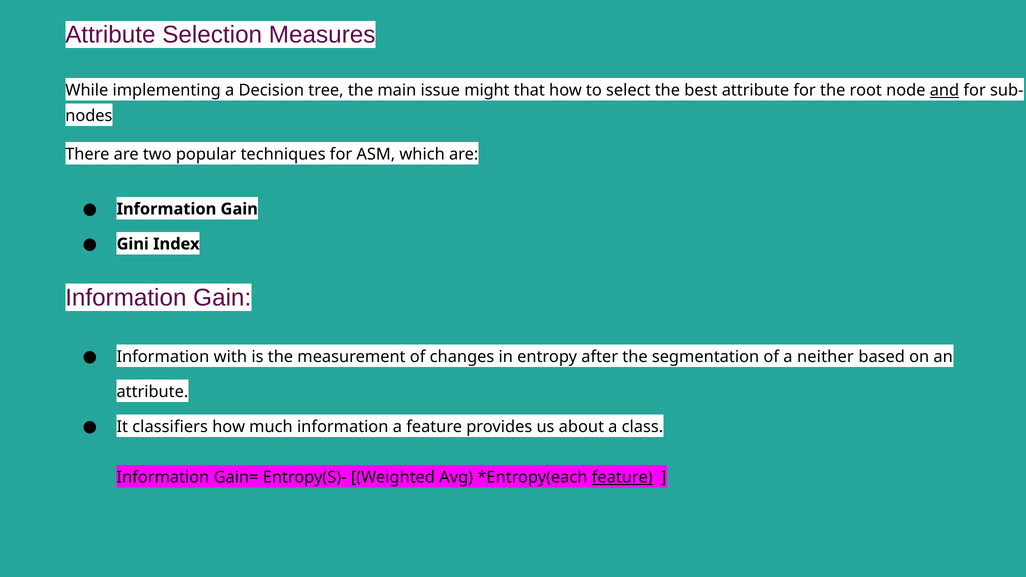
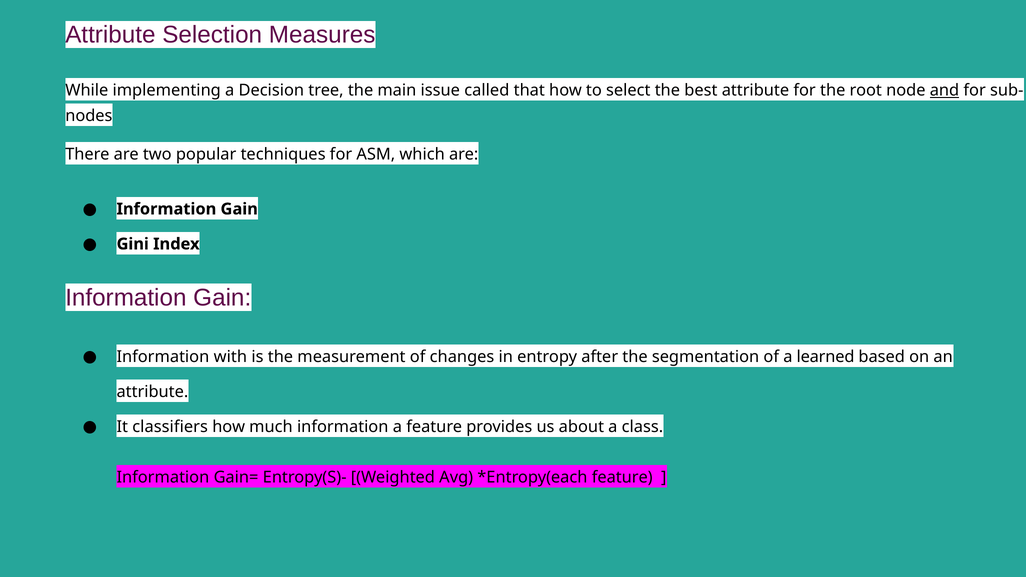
might: might -> called (487, 90)
neither: neither -> learned (826, 357)
feature underline: present -> none (622, 477)
